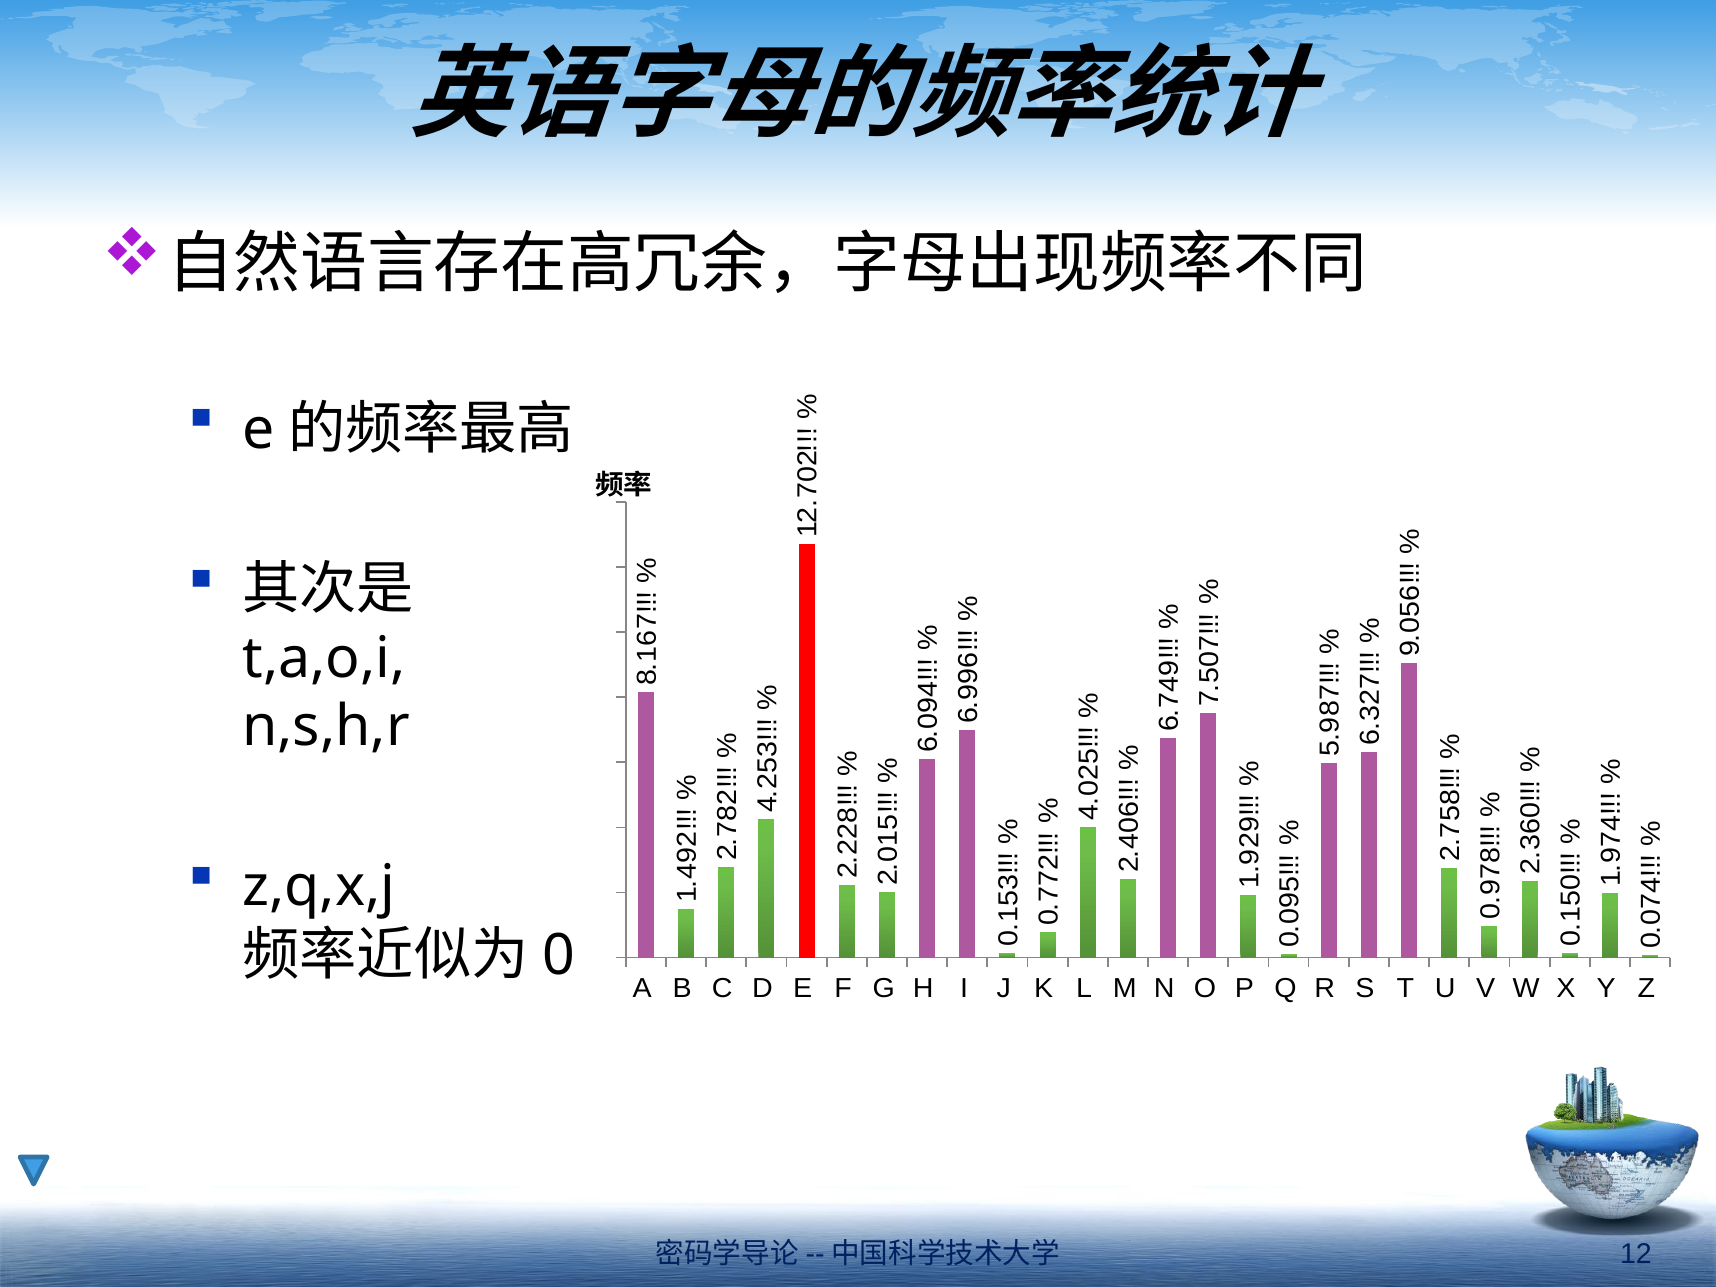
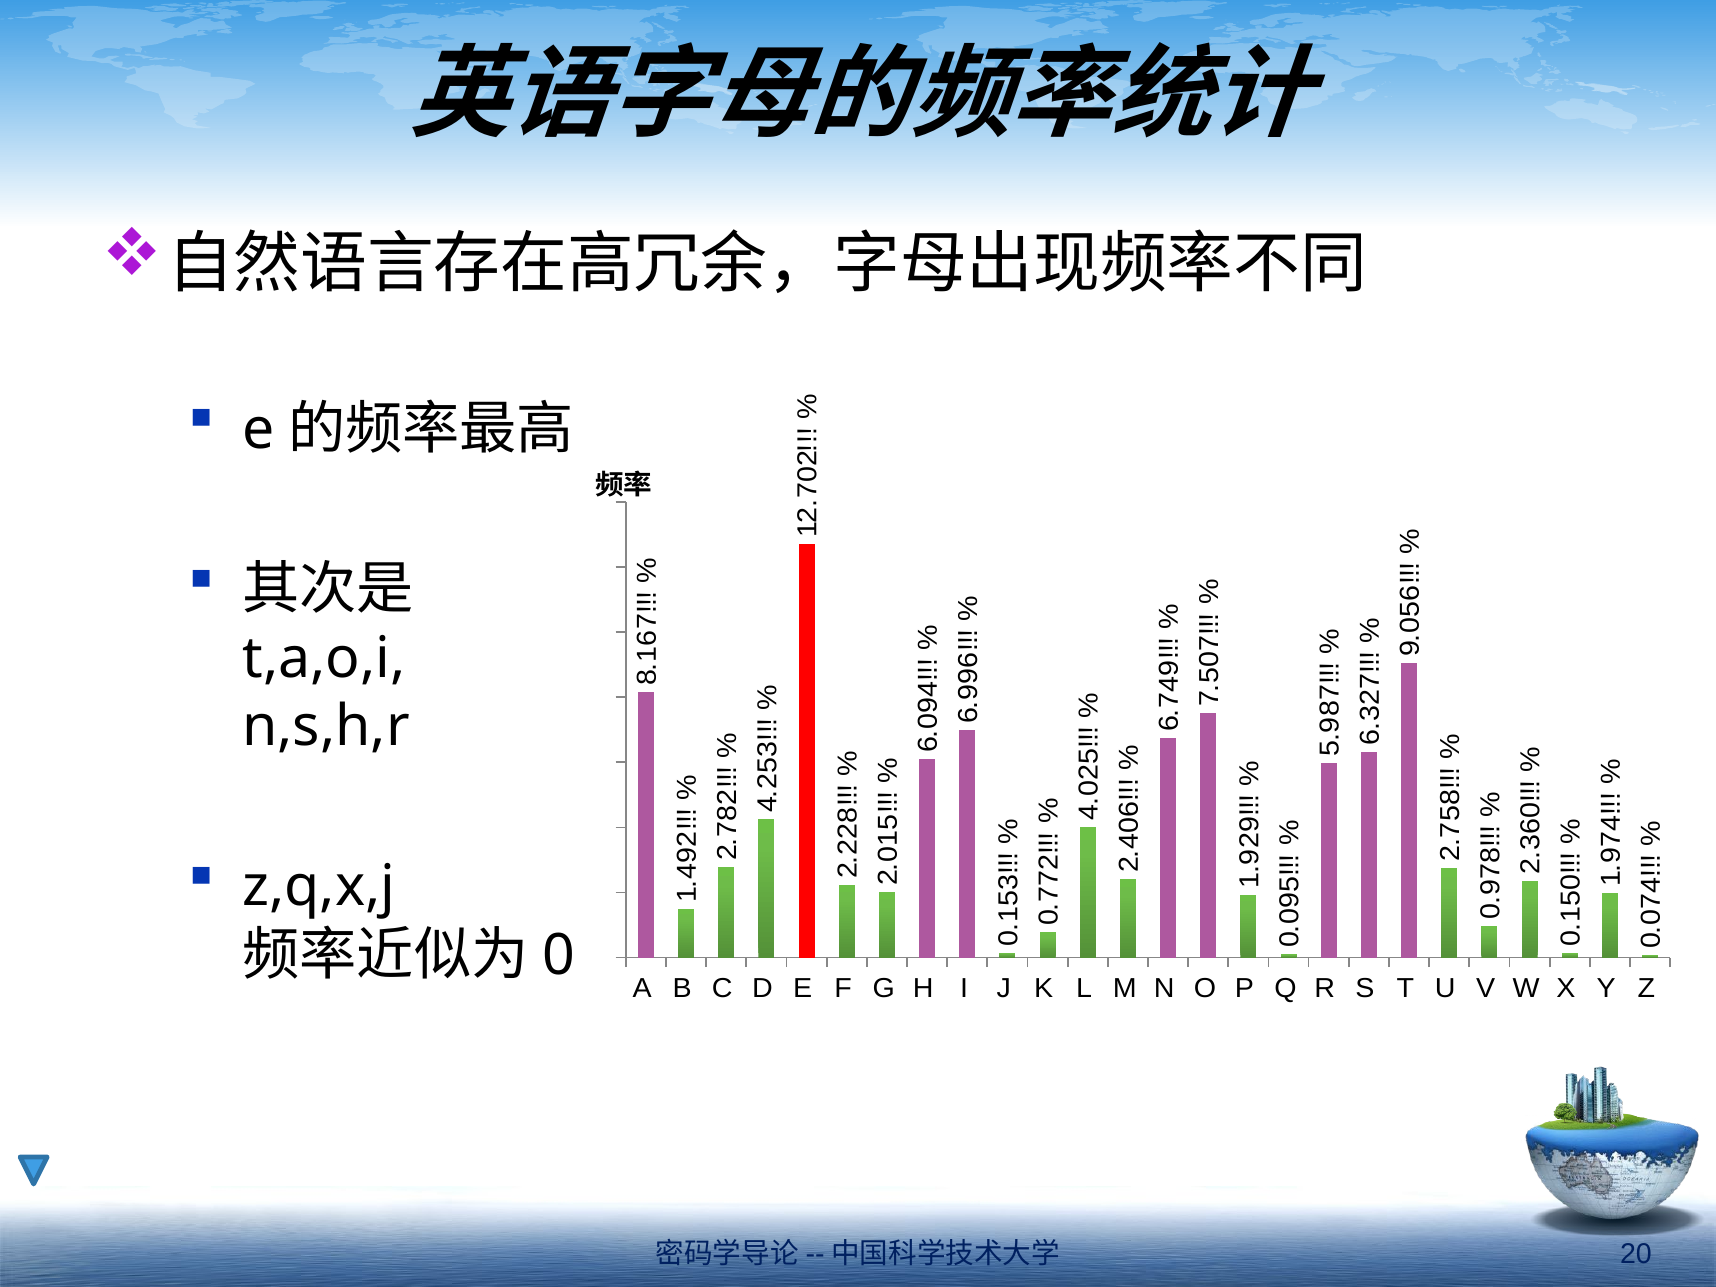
12: 12 -> 20 (1636, 1255)
